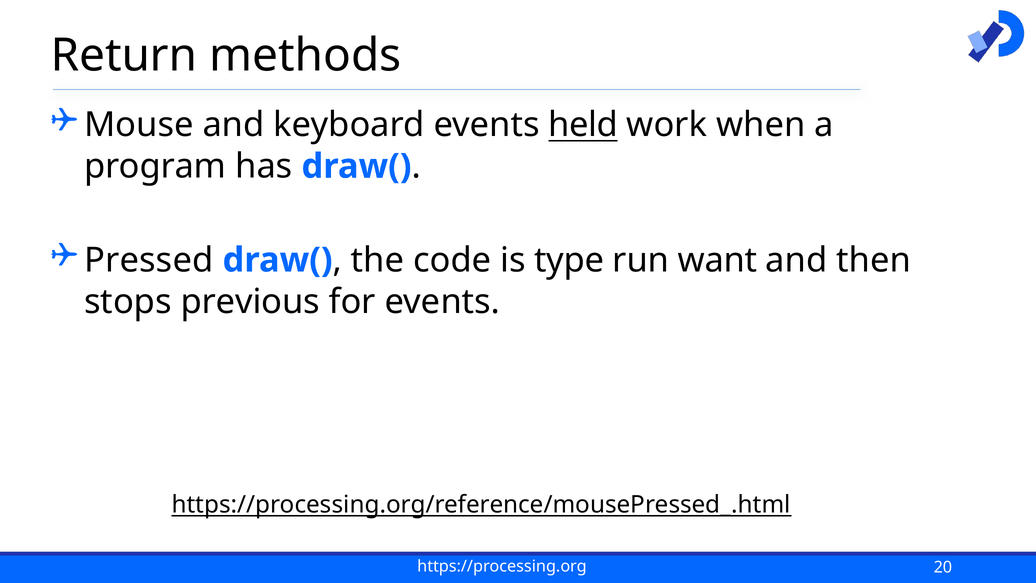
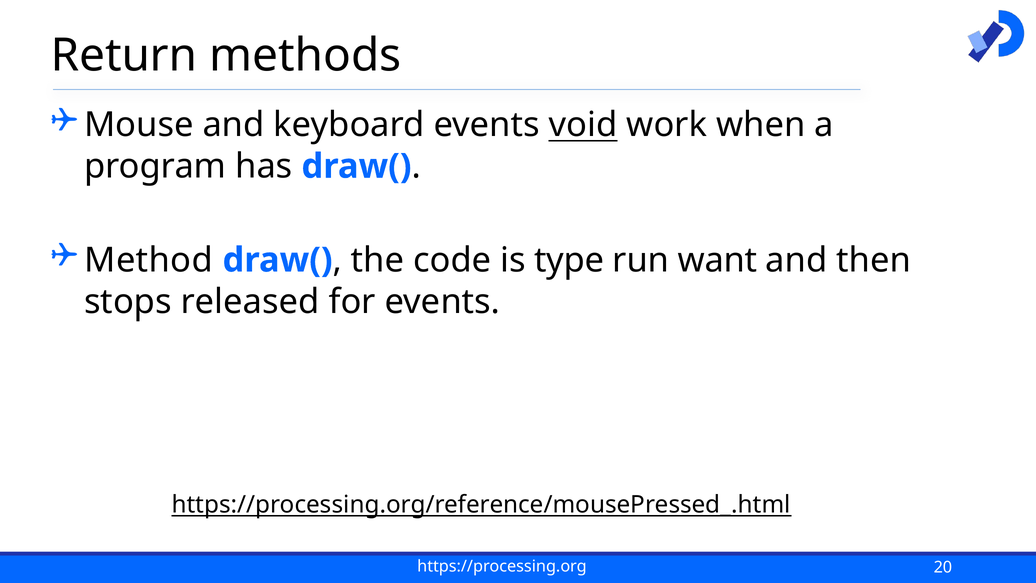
held: held -> void (583, 125)
Pressed: Pressed -> Method (149, 260)
previous: previous -> released (250, 301)
